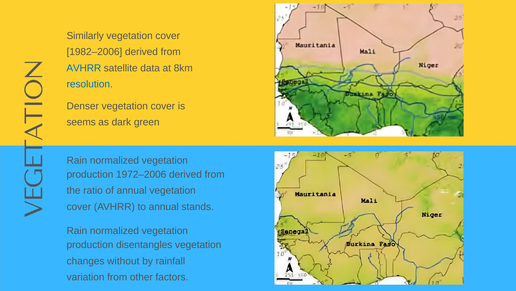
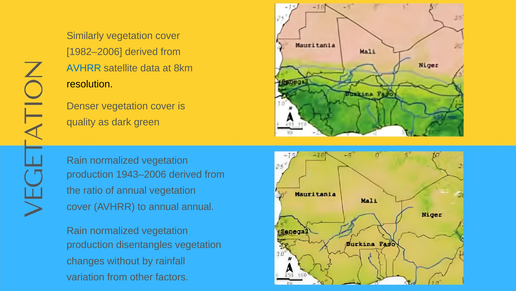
resolution colour: blue -> black (90, 84)
seems: seems -> quality (81, 122)
1972–2006: 1972–2006 -> 1943–2006 (141, 174)
annual stands: stands -> annual (198, 206)
